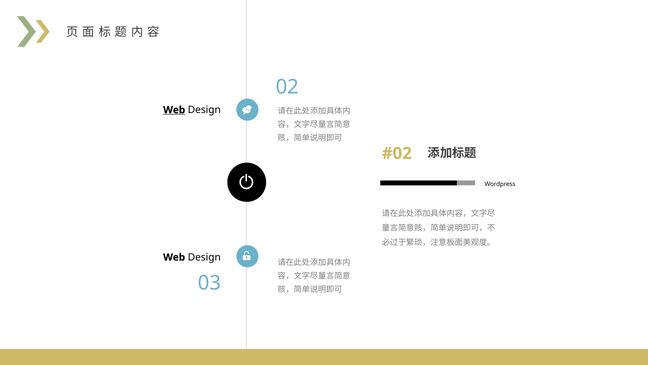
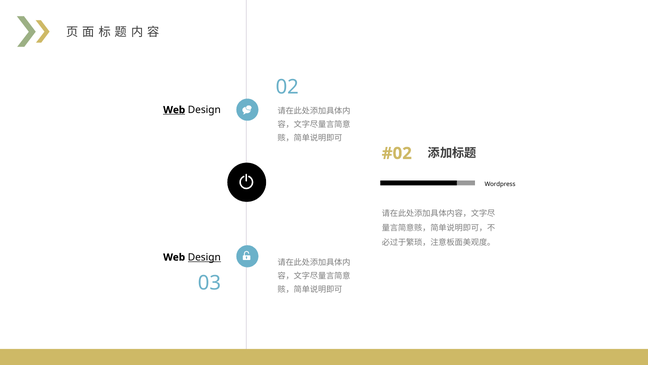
Design underline: none -> present (204, 257)
